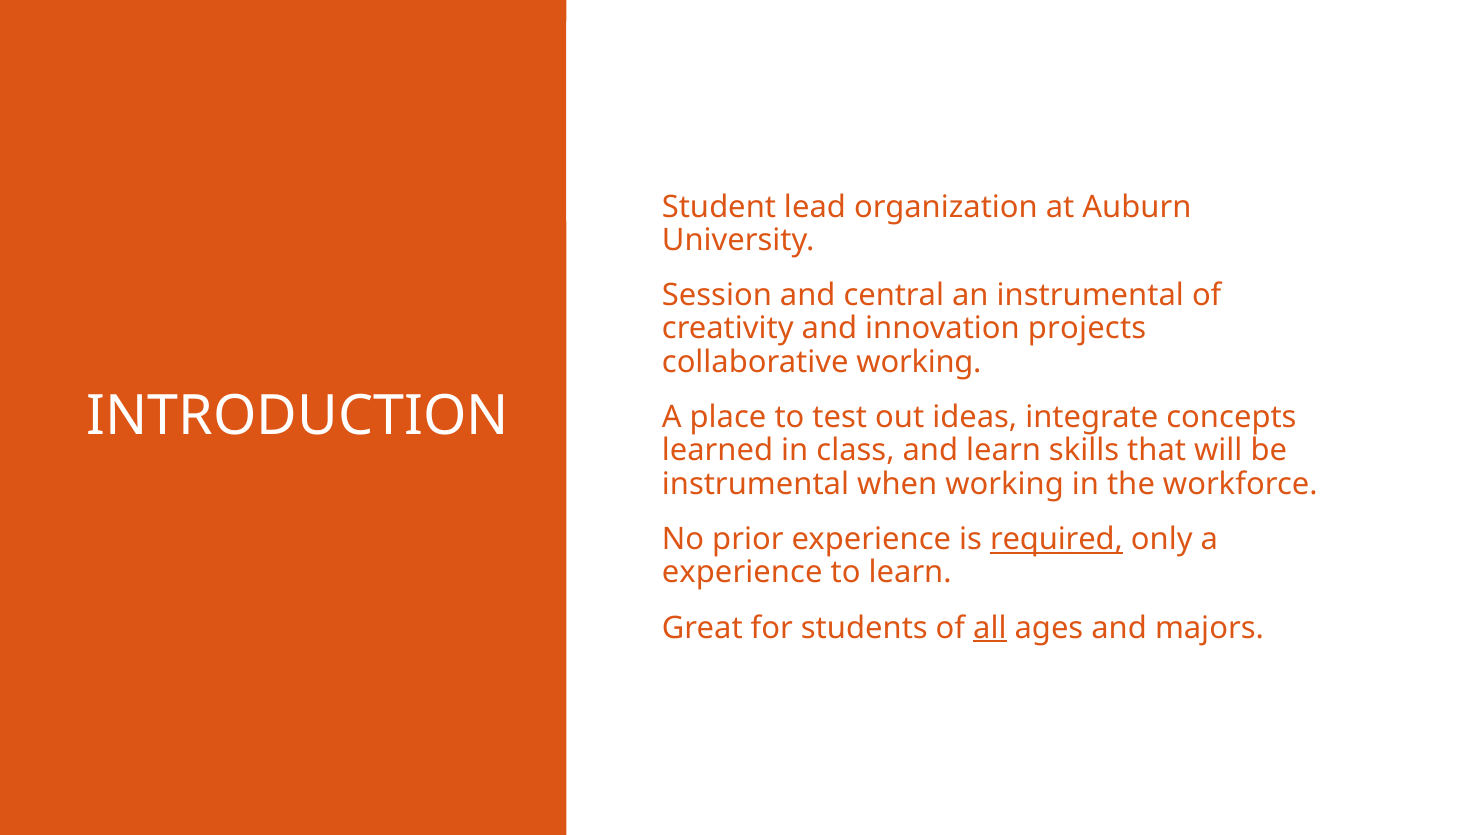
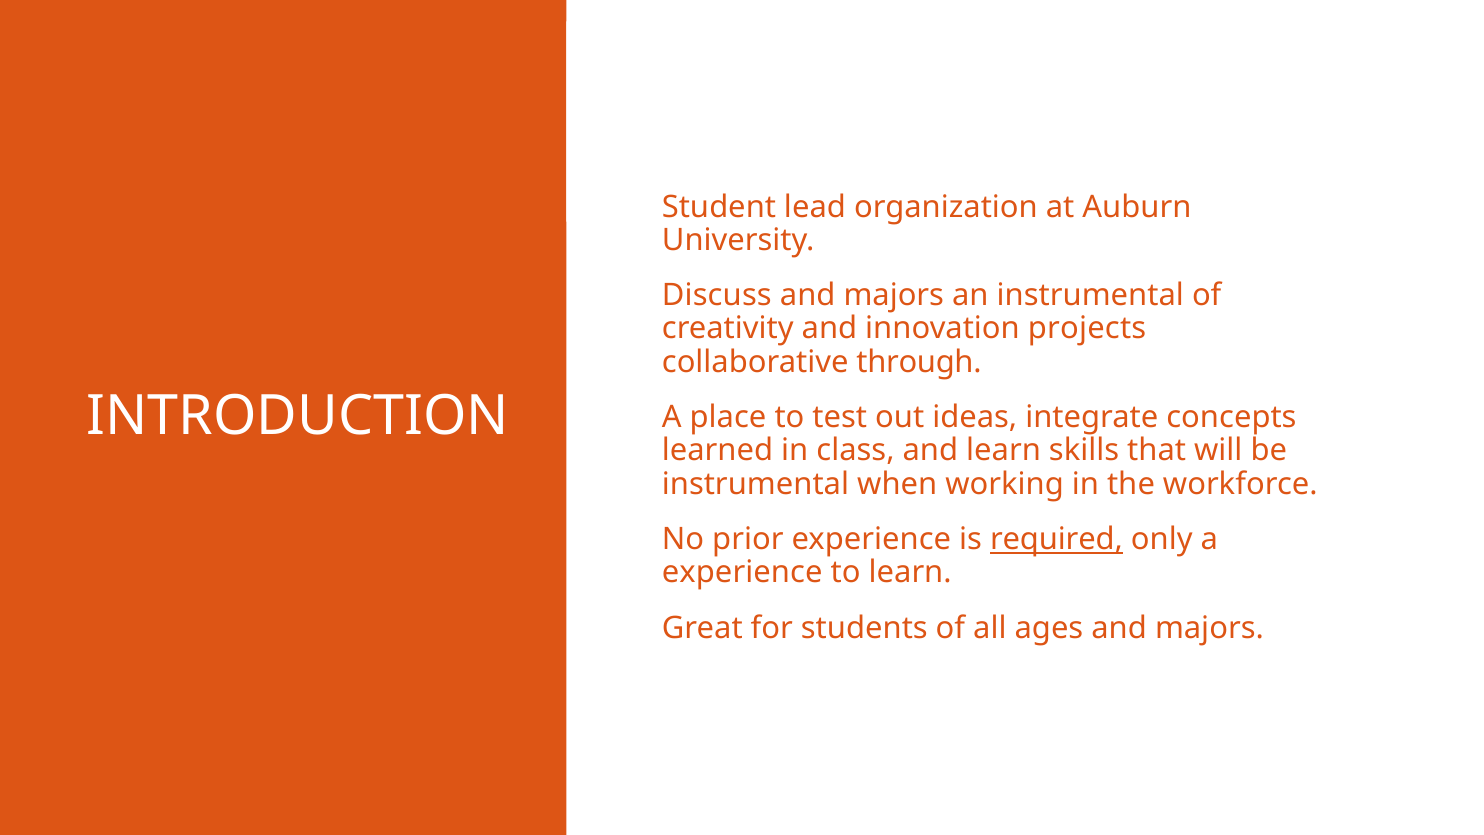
Session: Session -> Discuss (717, 295)
central: central -> majors (894, 295)
collaborative working: working -> through (919, 362)
all underline: present -> none (990, 628)
